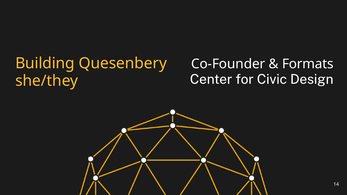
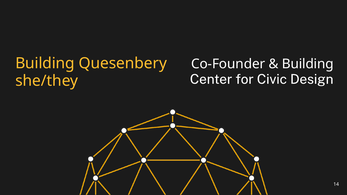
Formats: Formats -> Building (308, 64)
